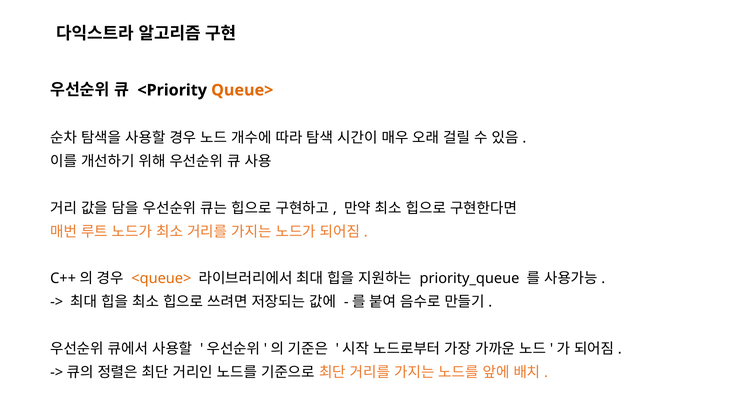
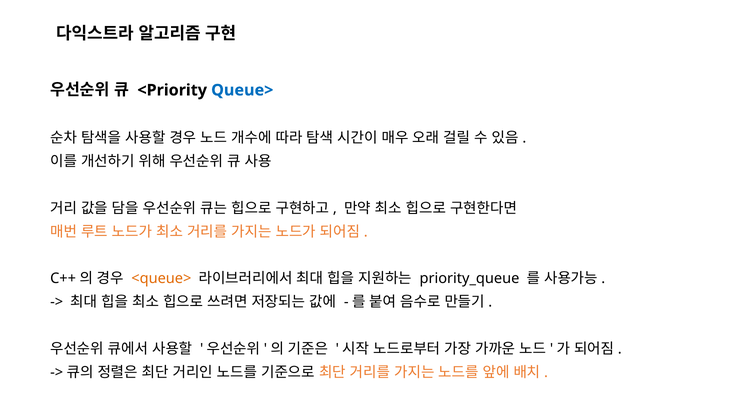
Queue> colour: orange -> blue (242, 90)
